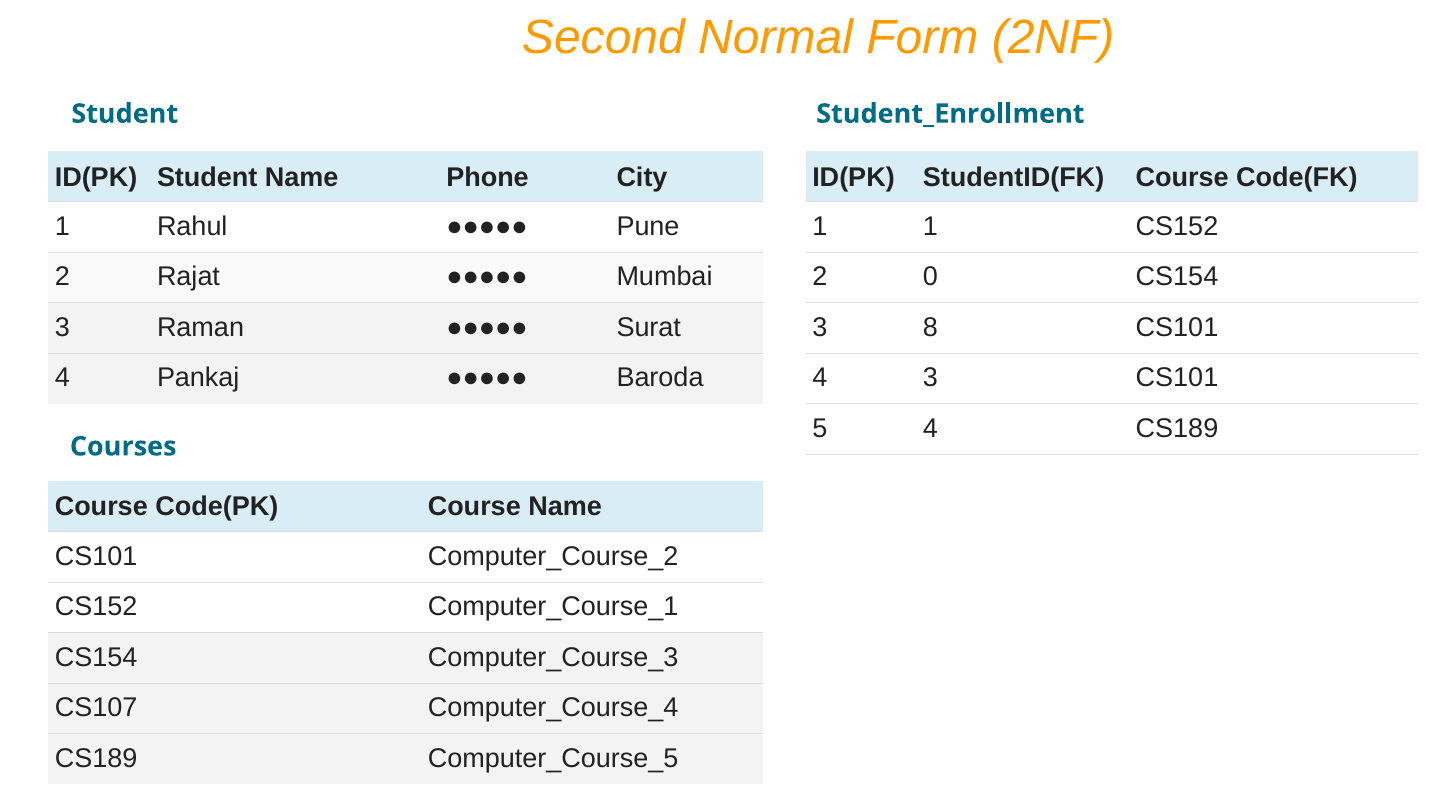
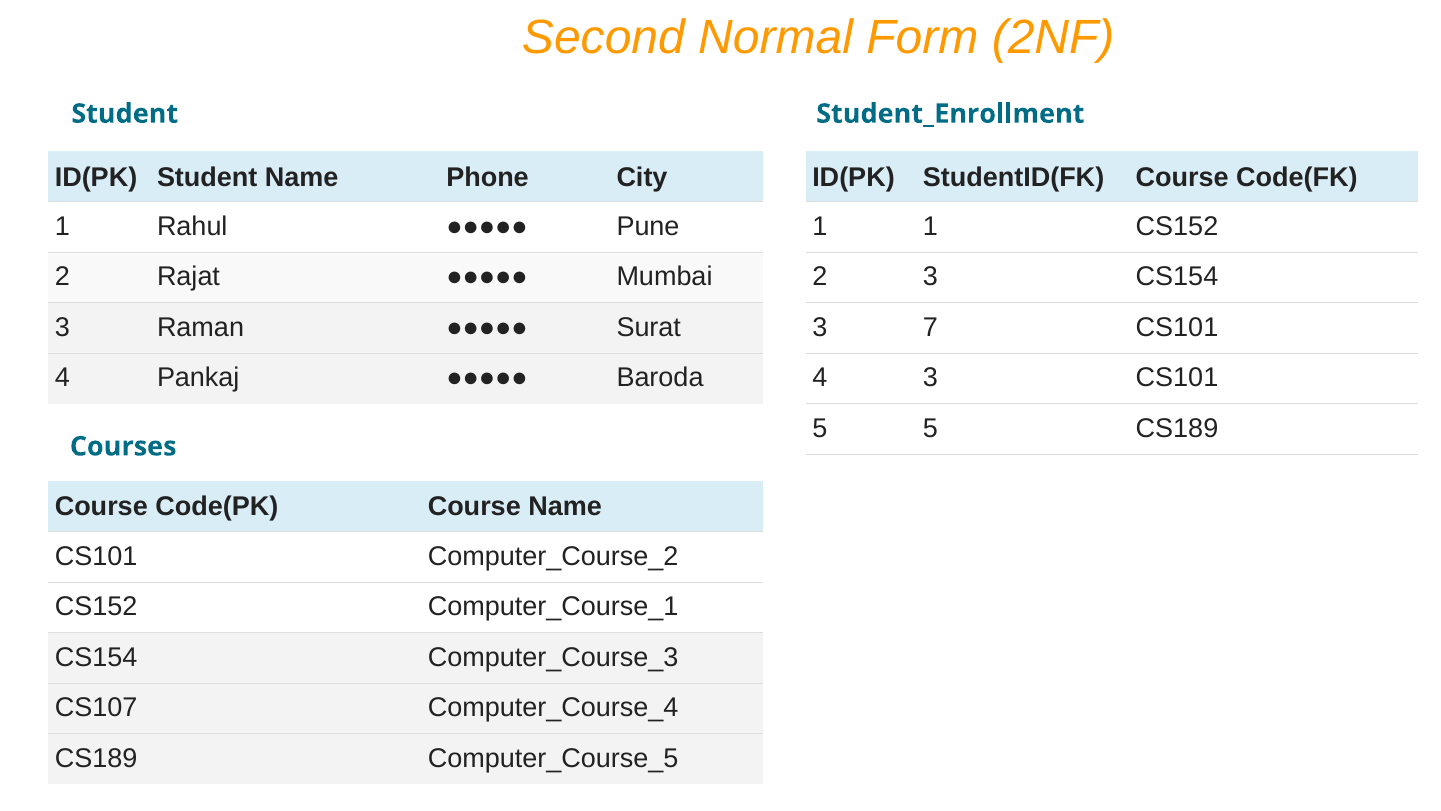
2 0: 0 -> 3 (930, 277)
8: 8 -> 7 (930, 327)
5 4: 4 -> 5 (930, 428)
